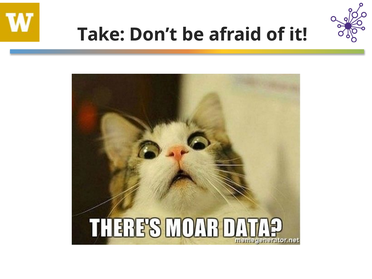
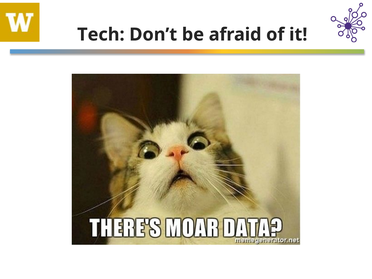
Take: Take -> Tech (101, 35)
